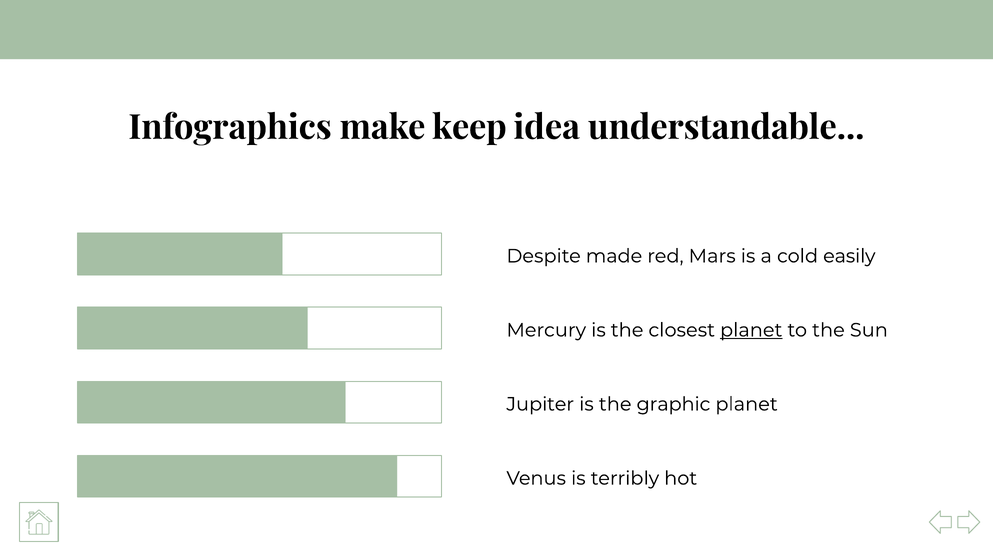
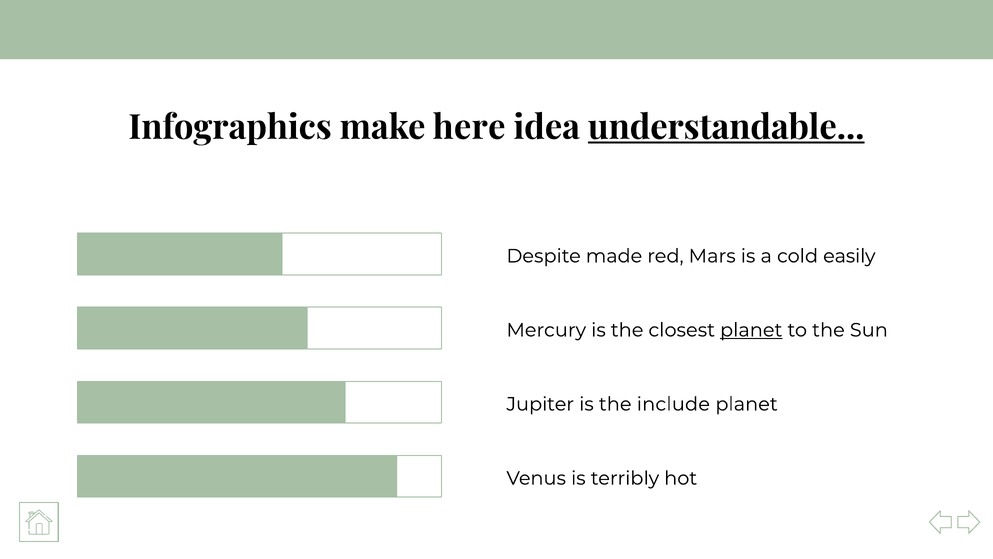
keep: keep -> here (469, 127)
understandable underline: none -> present (726, 127)
graphic: graphic -> include (673, 404)
